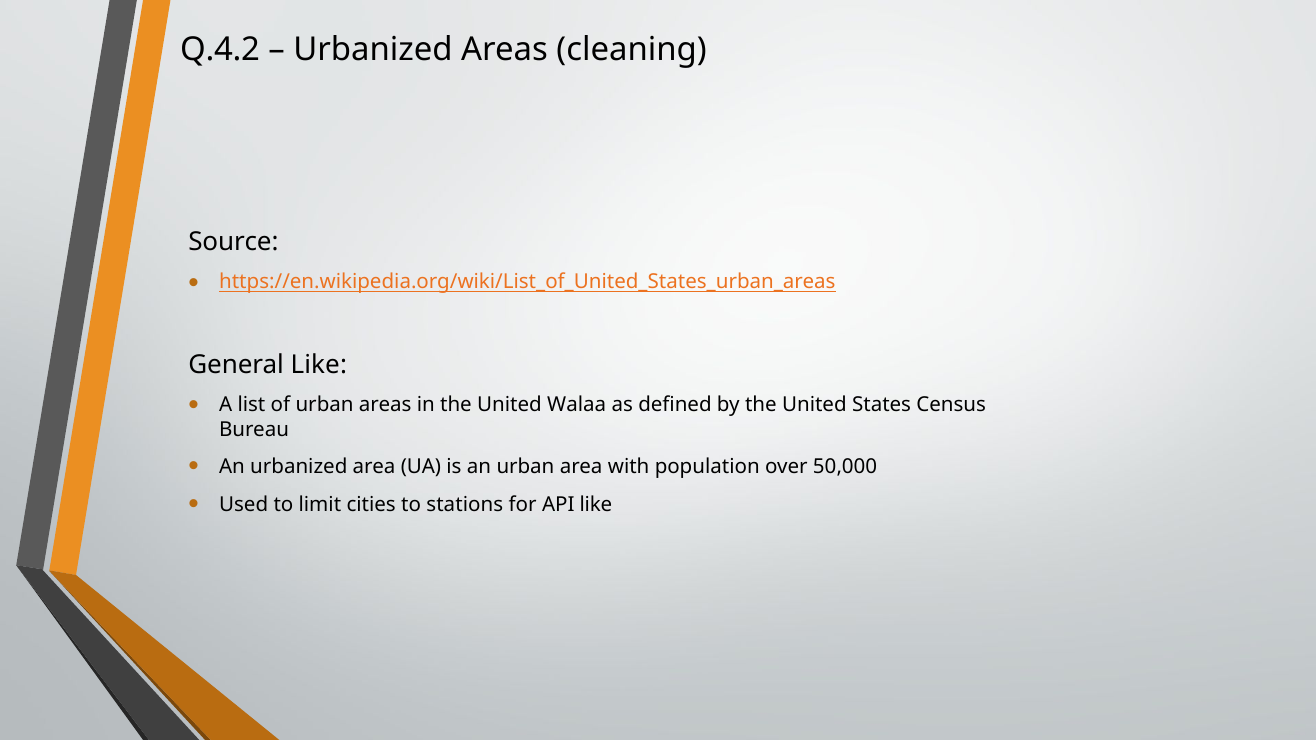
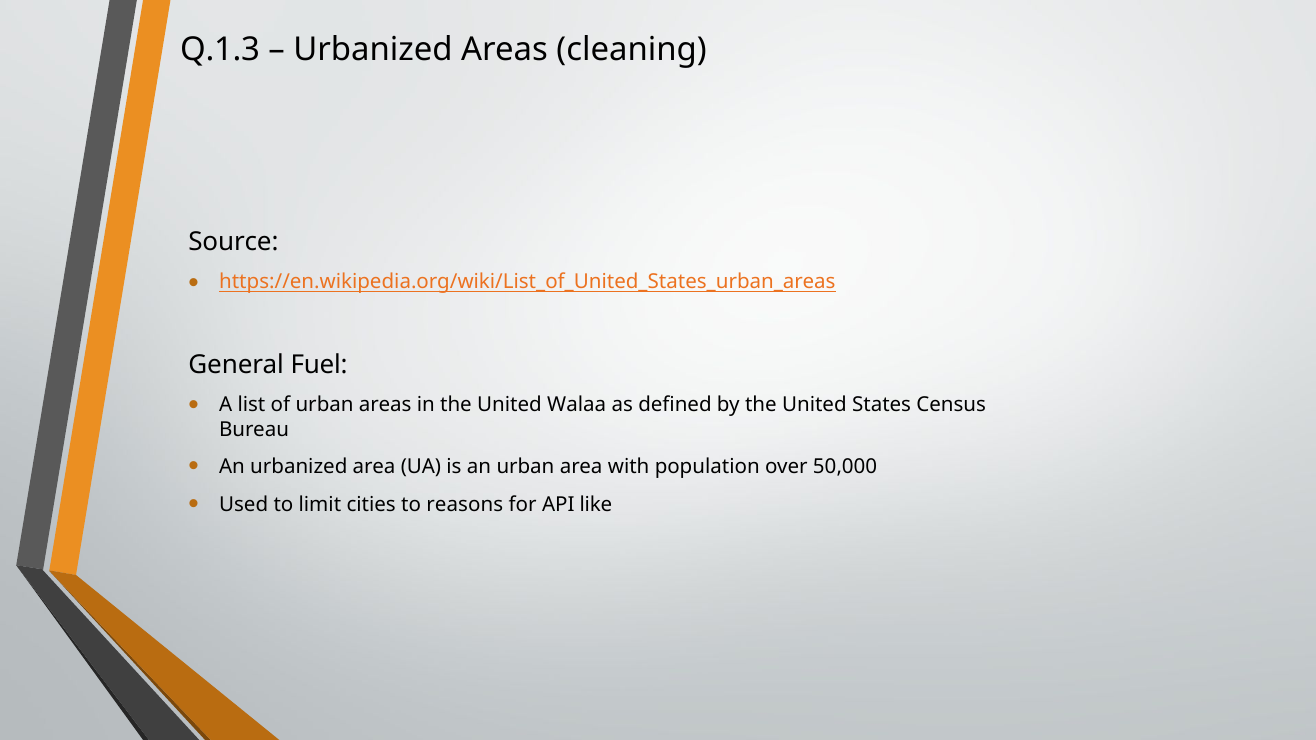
Q.4.2: Q.4.2 -> Q.1.3 (220, 50)
General Like: Like -> Fuel (319, 365)
stations: stations -> reasons (465, 505)
